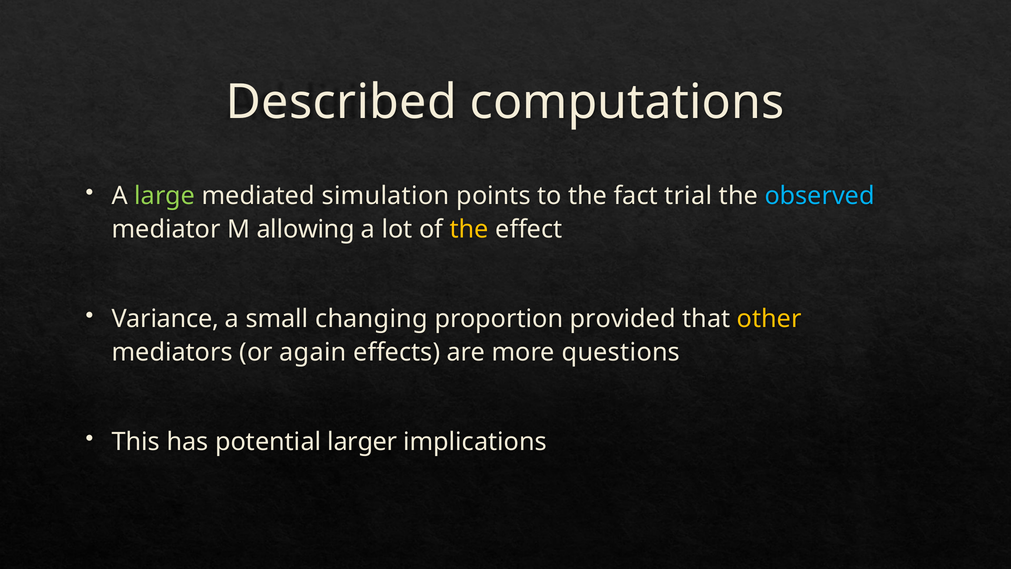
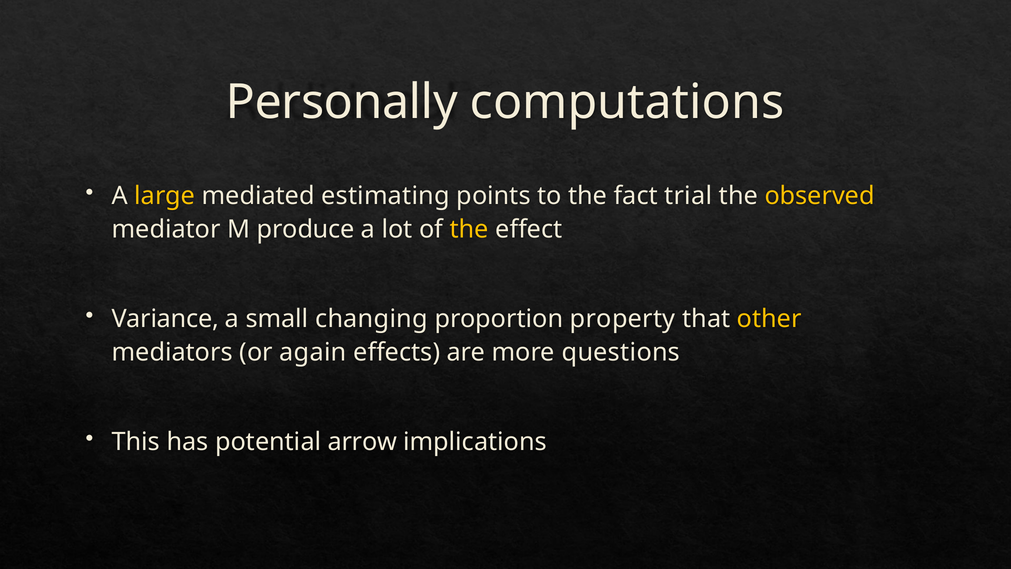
Described: Described -> Personally (342, 102)
large colour: light green -> yellow (165, 196)
simulation: simulation -> estimating (386, 196)
observed colour: light blue -> yellow (820, 196)
allowing: allowing -> produce (306, 229)
provided: provided -> property (623, 319)
larger: larger -> arrow (362, 441)
